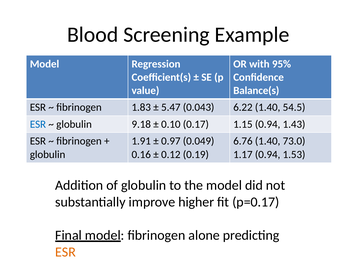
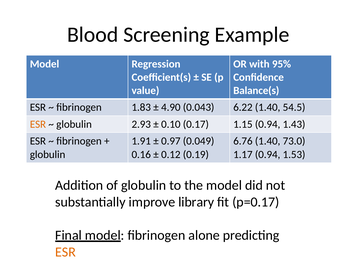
5.47: 5.47 -> 4.90 (171, 107)
ESR colour: blue -> orange (38, 124)
9.18: 9.18 -> 2.93 (141, 124)
higher: higher -> library (196, 202)
